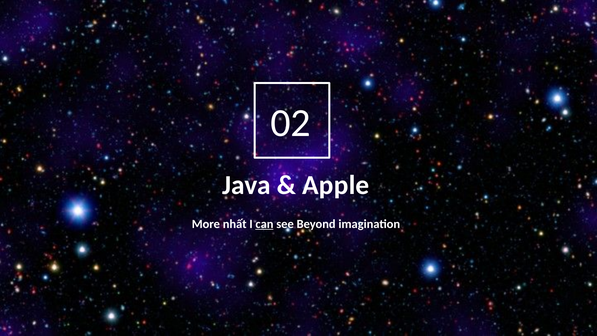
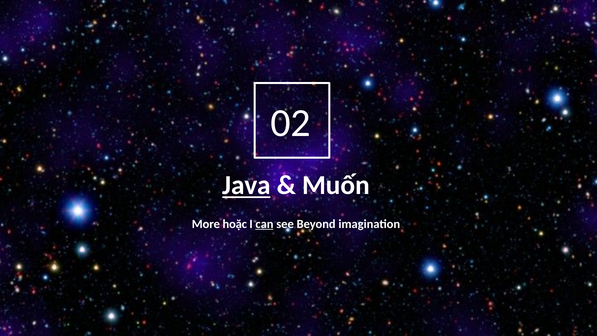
Java underline: none -> present (246, 185)
Apple: Apple -> Muốn (336, 185)
nhất: nhất -> hoặc (235, 224)
